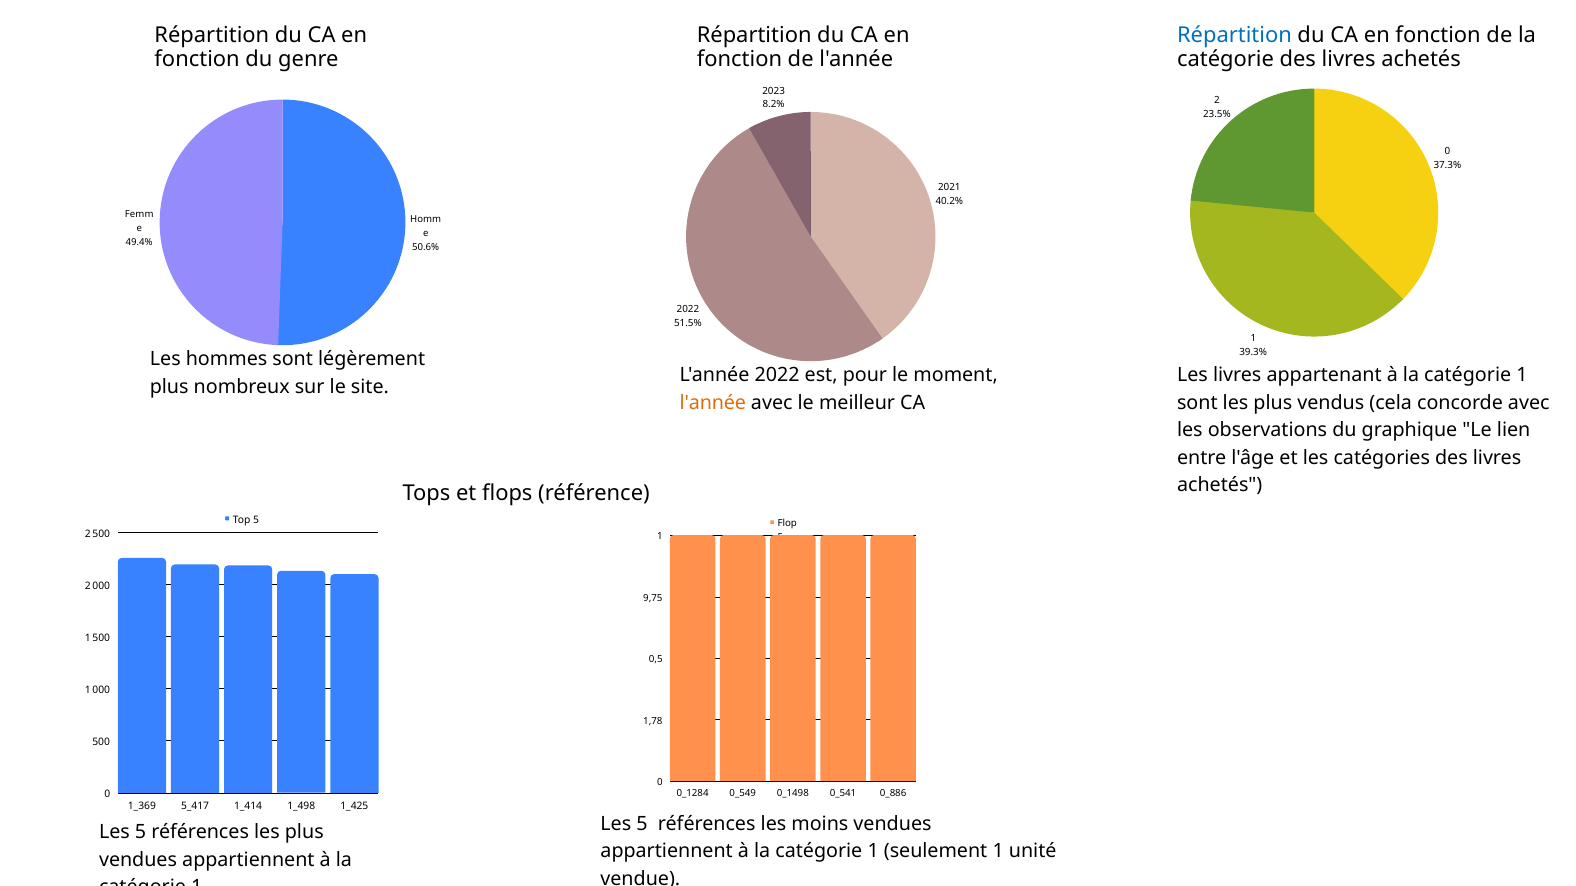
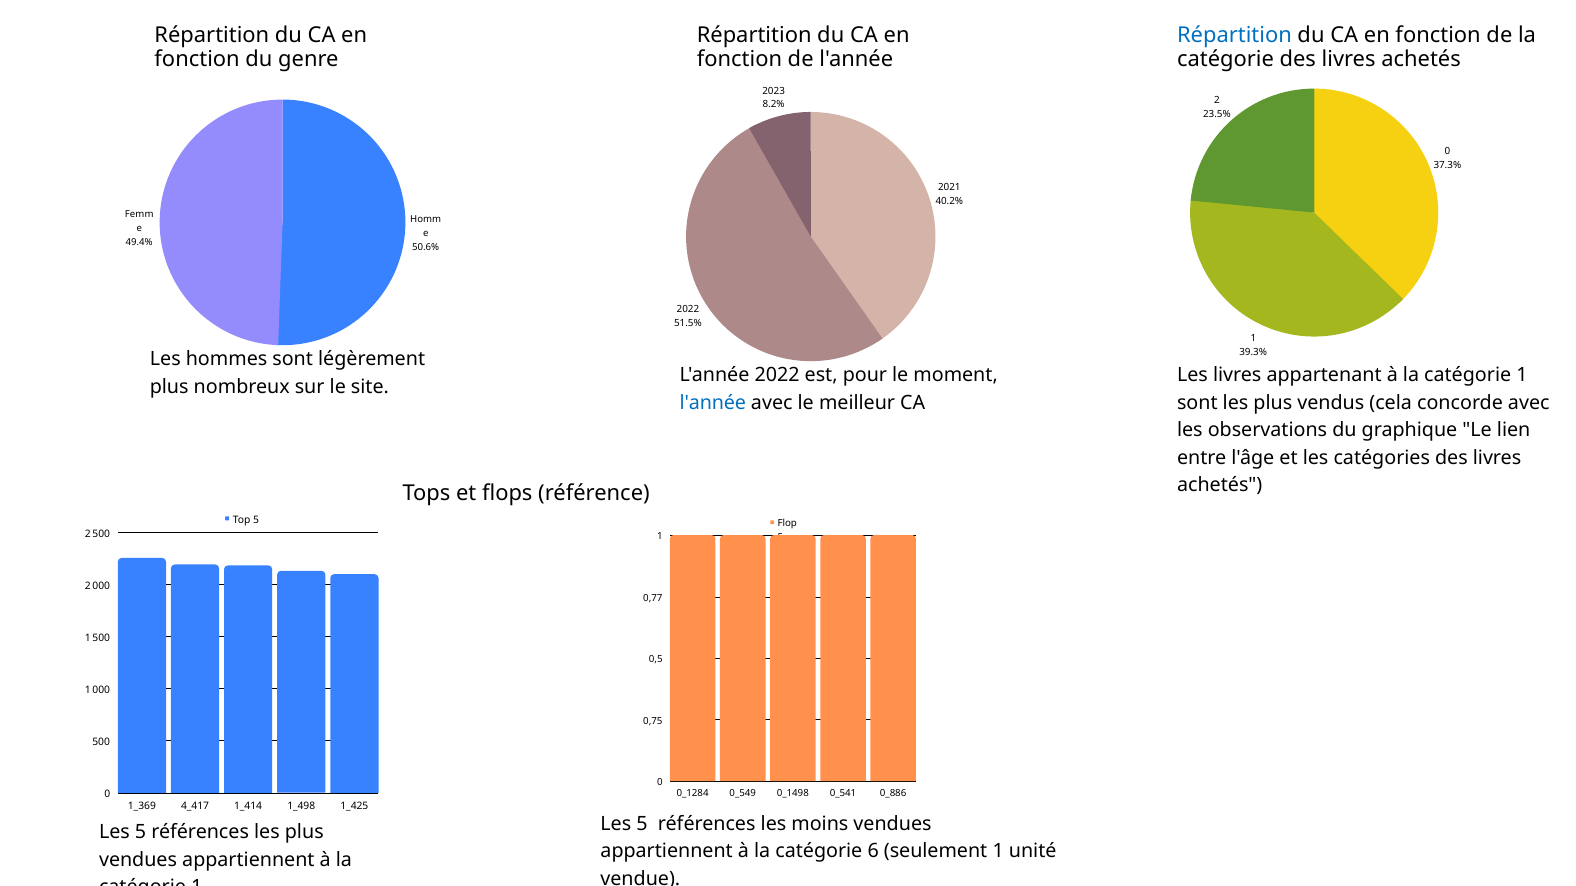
l'année colour: orange -> blue (713, 403)
9,75: 9,75 -> 0,77 (653, 599)
1,78: 1,78 -> 0,75 (653, 722)
5_417: 5_417 -> 4_417 (195, 806)
1: 1 -> 6 (873, 852)
